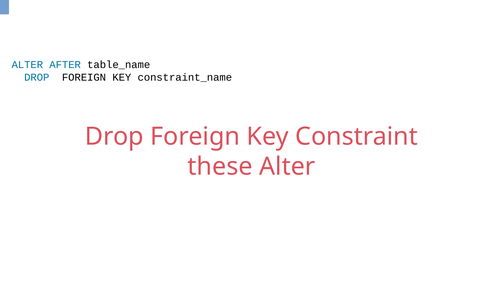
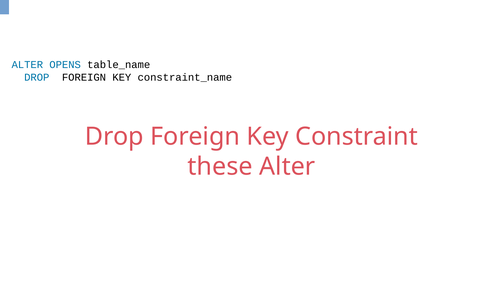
AFTER: AFTER -> OPENS (65, 65)
